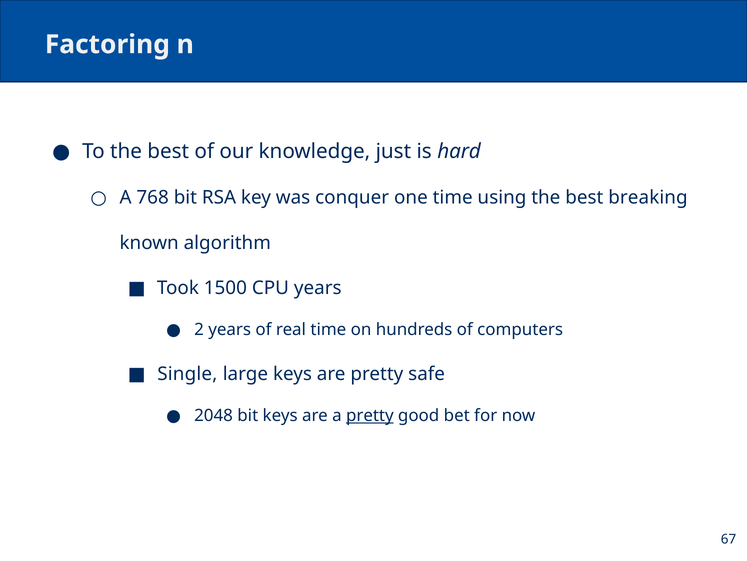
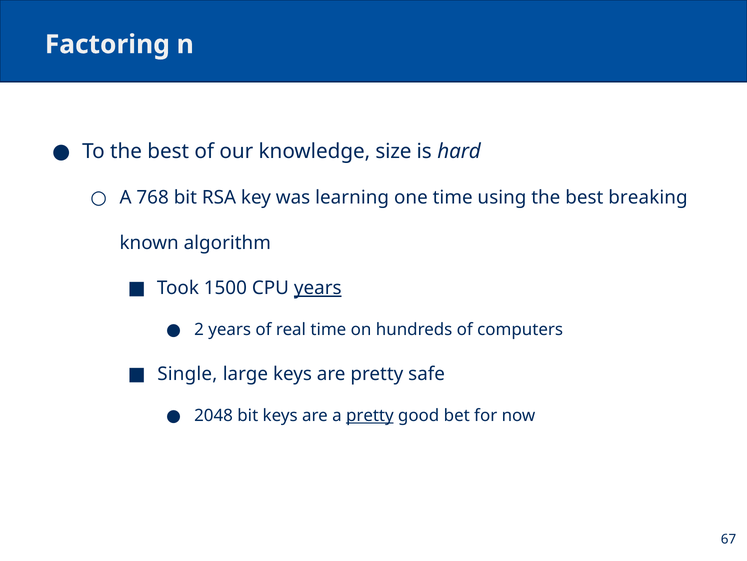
just: just -> size (393, 151)
conquer: conquer -> learning (352, 198)
years underline: none -> present (318, 288)
